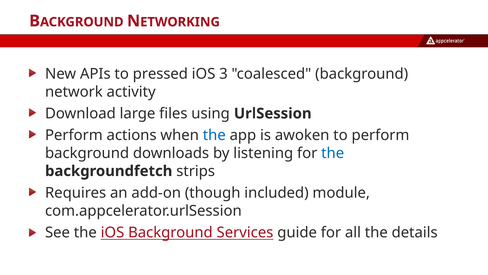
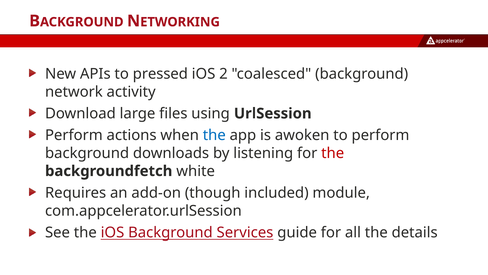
3: 3 -> 2 (223, 74)
the colour: blue -> red (333, 153)
strips: strips -> white (196, 171)
